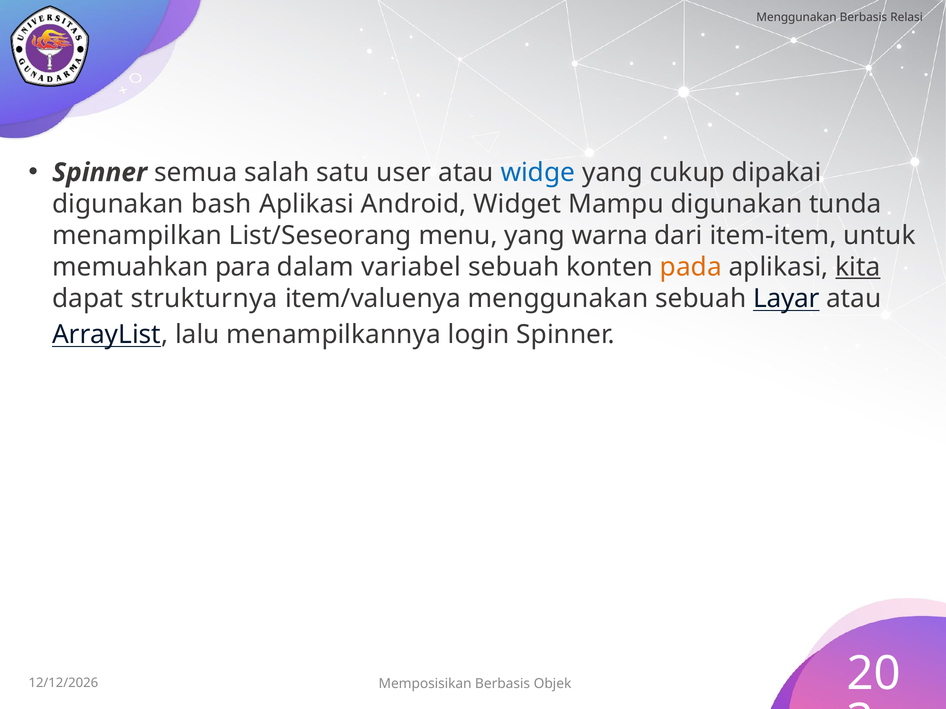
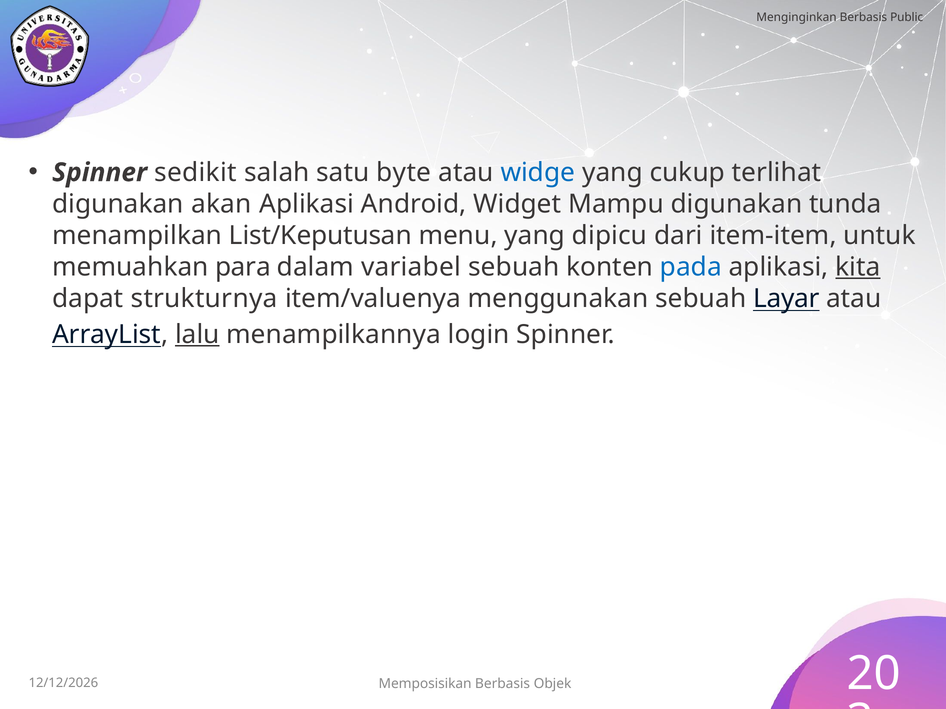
Menggunakan: Menggunakan -> Menginginkan (796, 17)
Relasi: Relasi -> Public (907, 17)
semua: semua -> sedikit (196, 173)
user: user -> byte (404, 173)
dipakai: dipakai -> terlihat (777, 173)
bash: bash -> akan (221, 204)
List/Seseorang: List/Seseorang -> List/Keputusan (320, 236)
warna: warna -> dipicu (610, 236)
pada colour: orange -> blue (691, 267)
lalu underline: none -> present (197, 335)
